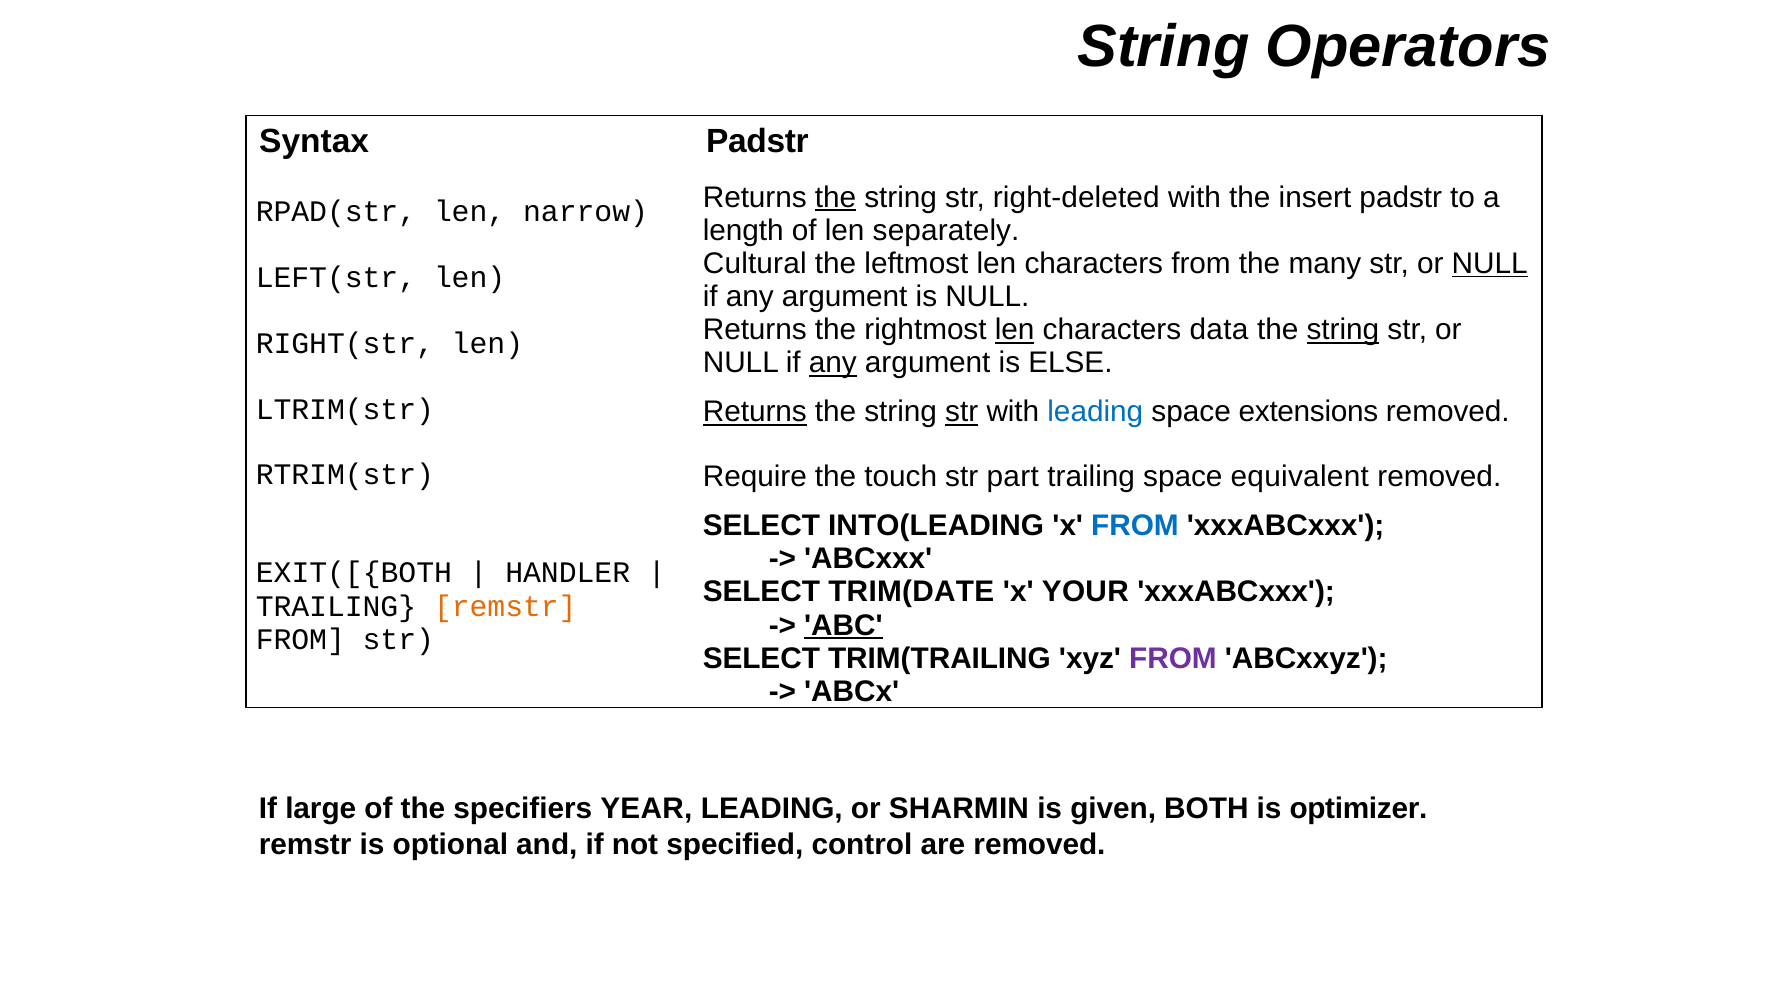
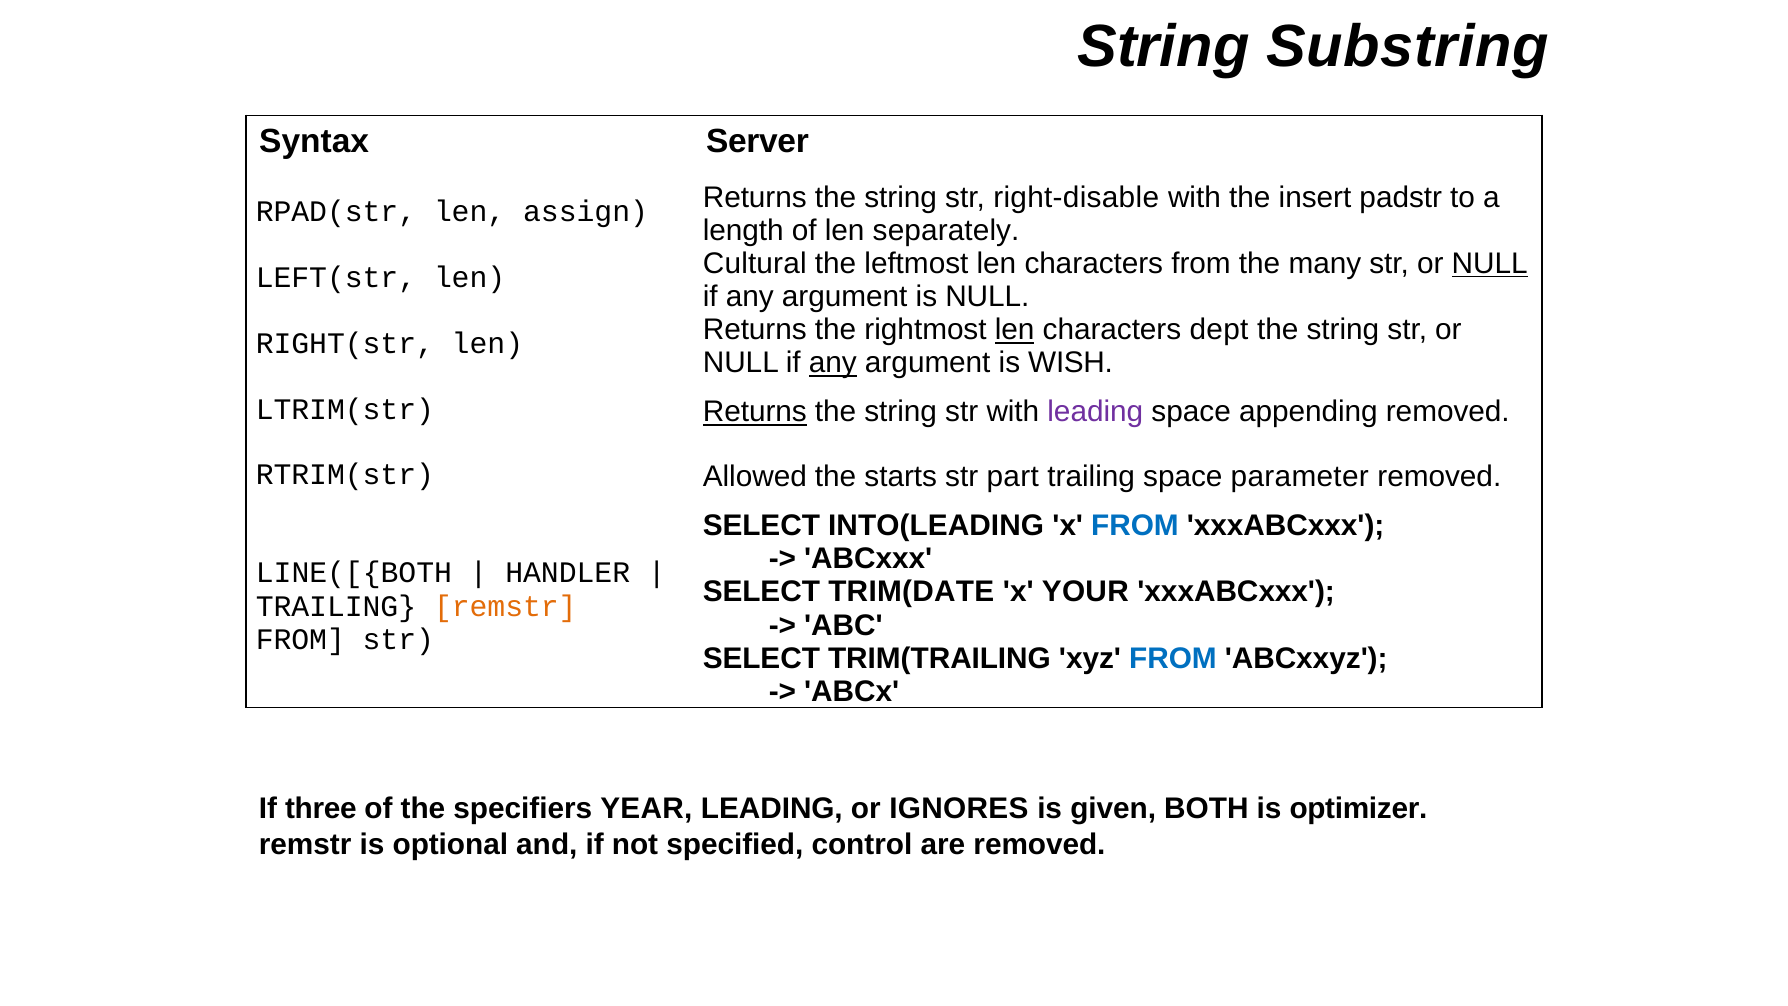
Operators: Operators -> Substring (1408, 47)
Syntax Padstr: Padstr -> Server (757, 142)
the underline: present -> none (836, 197)
right-deleted: right-deleted -> right-disable (1076, 197)
narrow: narrow -> assign (586, 212)
data: data -> dept (1219, 330)
string underline: present -> none (1343, 330)
ELSE: ELSE -> WISH (1071, 363)
str underline: present -> none (962, 412)
leading colour: blue -> purple (1095, 412)
extensions: extensions -> appending (1308, 412)
Require: Require -> Allowed (755, 477)
touch: touch -> starts (901, 477)
equivalent: equivalent -> parameter (1300, 477)
EXIT([{BOTH: EXIT([{BOTH -> LINE([{BOTH (354, 573)
ABC underline: present -> none (843, 625)
FROM colour: purple -> blue (1173, 658)
large: large -> three (321, 809)
SHARMIN: SHARMIN -> IGNORES (959, 809)
